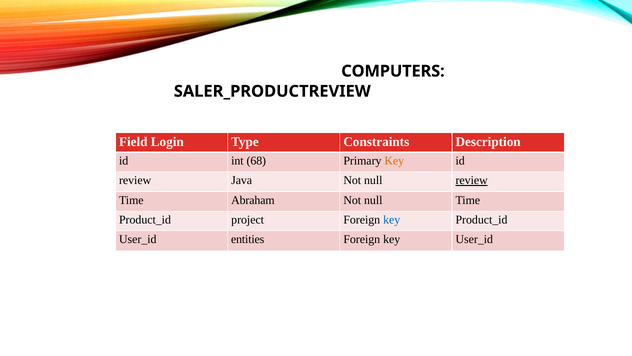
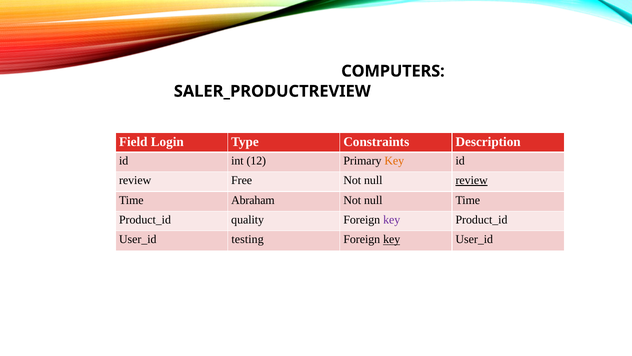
68: 68 -> 12 (256, 161)
Java: Java -> Free (242, 180)
project: project -> quality (248, 220)
key colour: blue -> purple (392, 220)
entities: entities -> testing (248, 239)
key underline: none -> present (392, 239)
